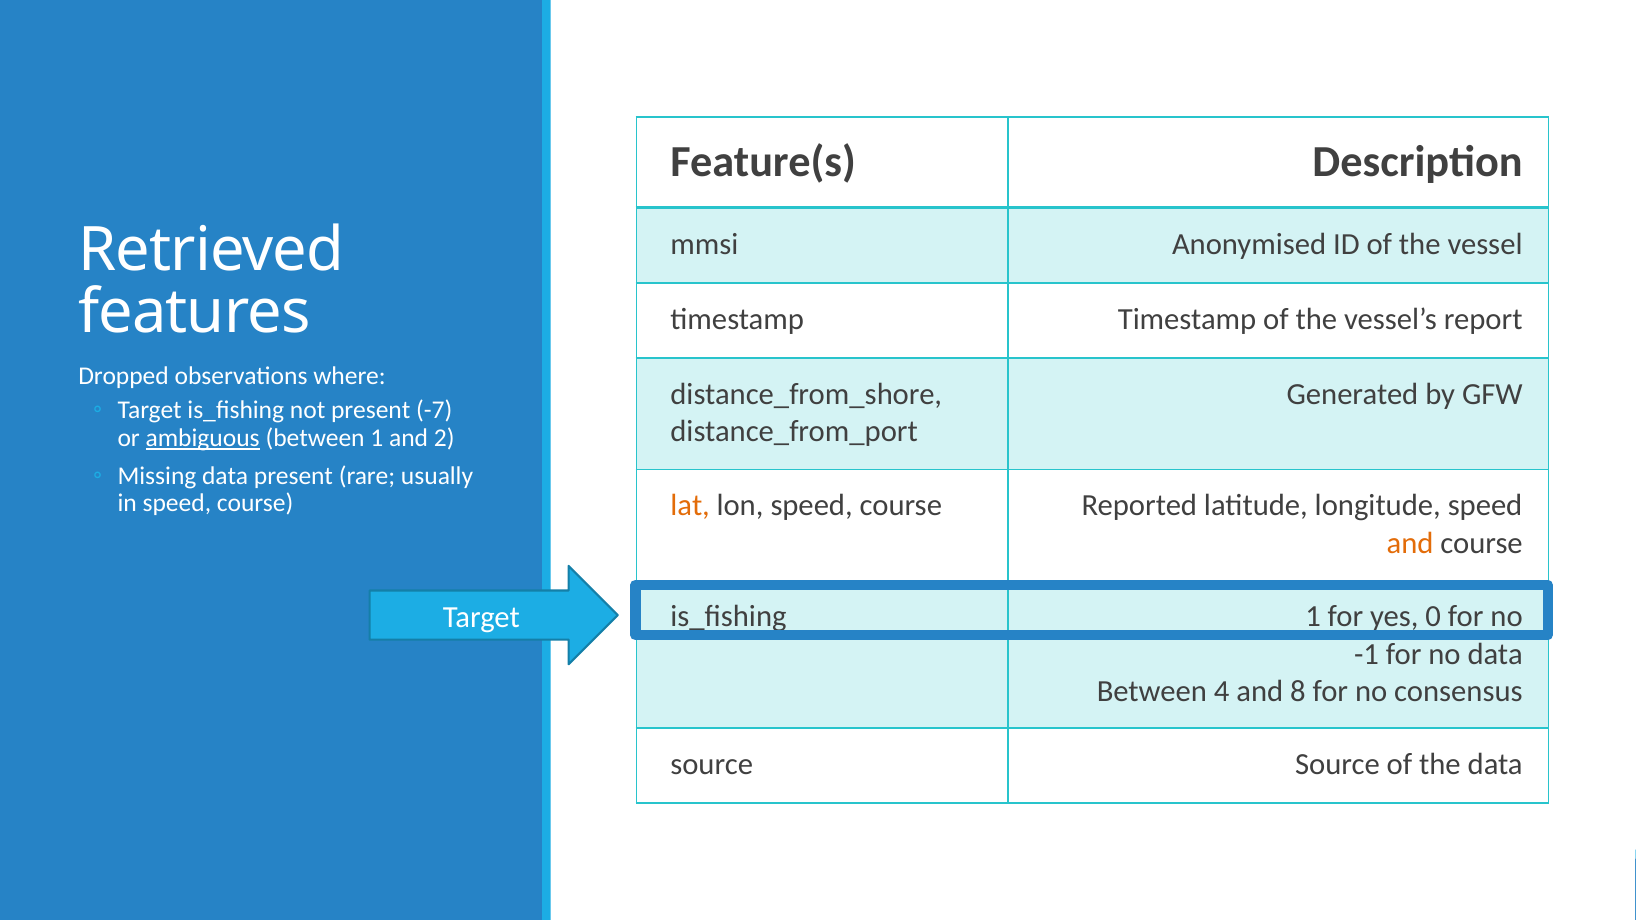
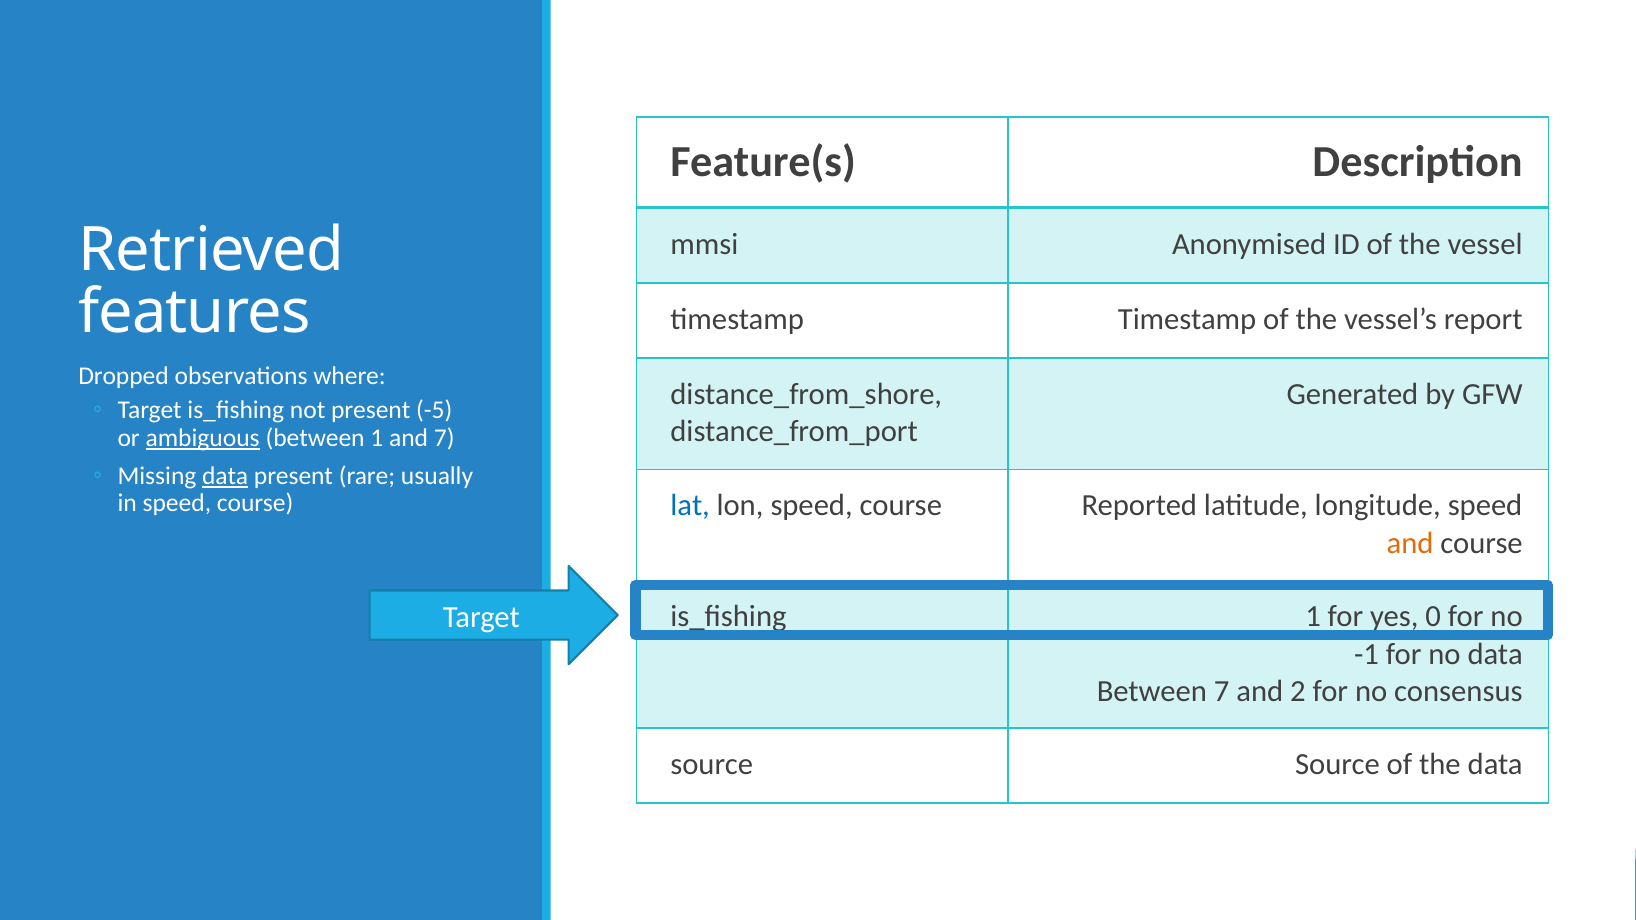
-7: -7 -> -5 (434, 410)
and 2: 2 -> 7 (444, 438)
data underline: none -> present (225, 476)
lat colour: orange -> blue (690, 506)
Between 4: 4 -> 7 (1222, 692)
8: 8 -> 2 (1298, 692)
